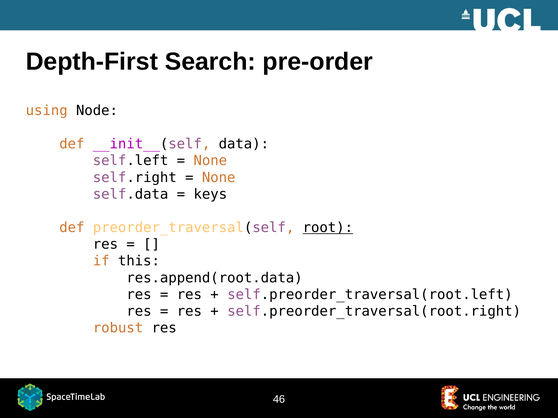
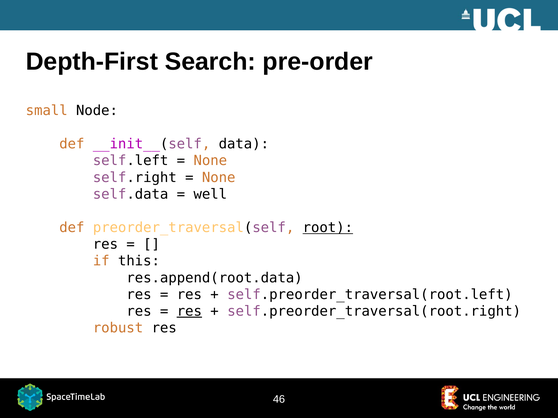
using: using -> small (47, 111)
keys: keys -> well (210, 194)
res underline: none -> present (189, 312)
